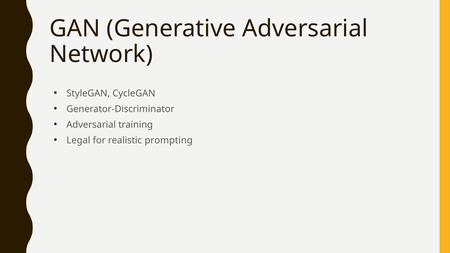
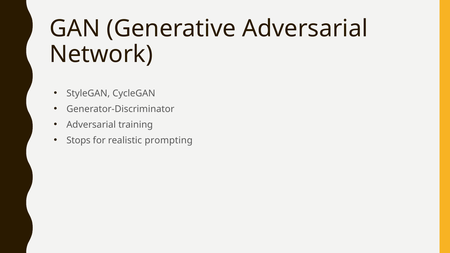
Legal: Legal -> Stops (78, 140)
